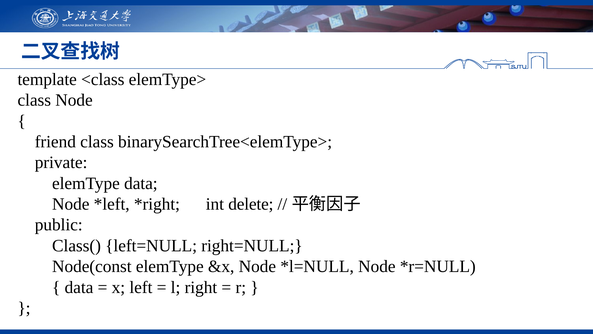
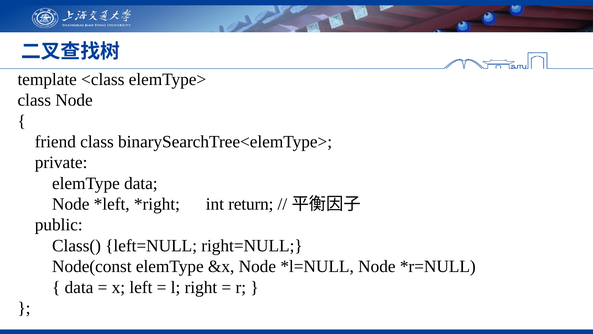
delete: delete -> return (251, 204)
